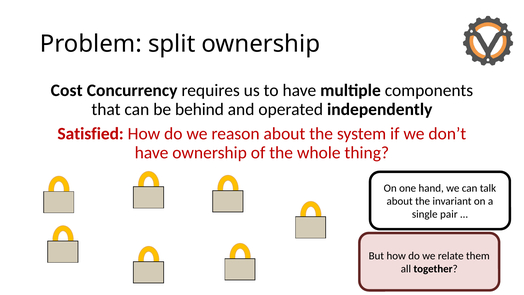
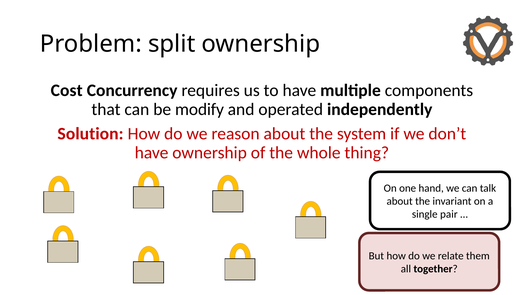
behind: behind -> modify (199, 109)
Satisfied: Satisfied -> Solution (90, 134)
